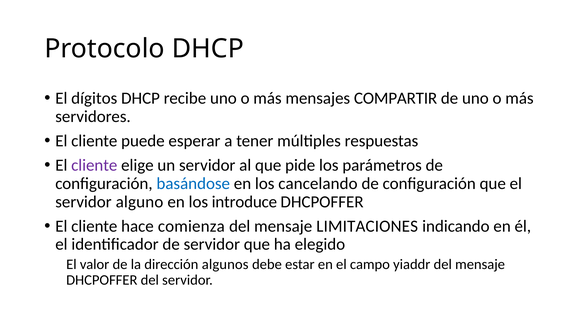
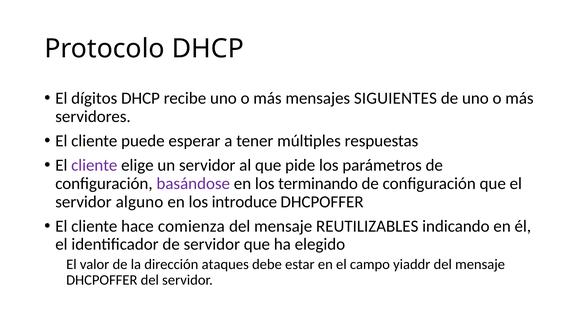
COMPARTIR: COMPARTIR -> SIGUIENTES (395, 98)
basándose colour: blue -> purple (193, 184)
cancelando: cancelando -> terminando (318, 184)
LIMITACIONES: LIMITACIONES -> REUTILIZABLES (367, 226)
algunos: algunos -> ataques (225, 265)
